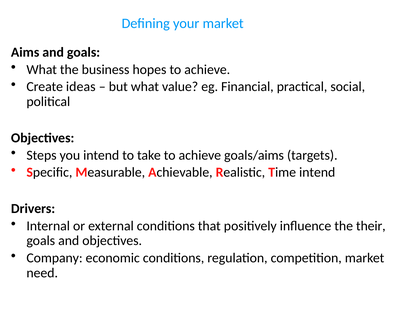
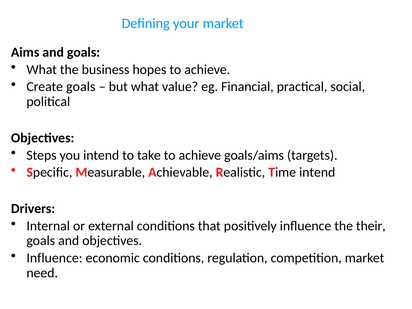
Create ideas: ideas -> goals (81, 87)
Company: Company -> Influence (54, 258)
